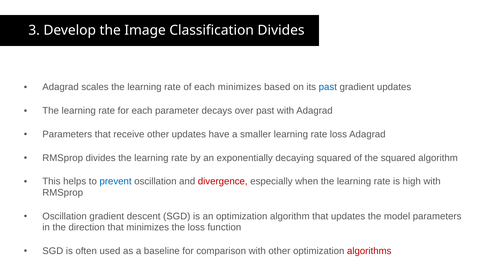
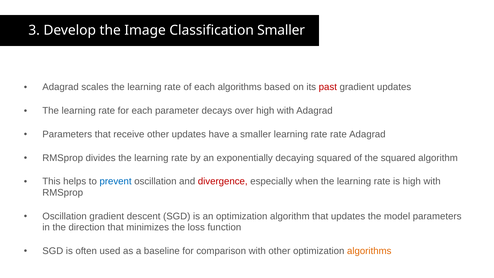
Classification Divides: Divides -> Smaller (281, 30)
each minimizes: minimizes -> algorithms (240, 87)
past colour: blue -> red (328, 87)
over past: past -> high (265, 111)
rate loss: loss -> rate (338, 134)
algorithms colour: red -> orange (369, 251)
